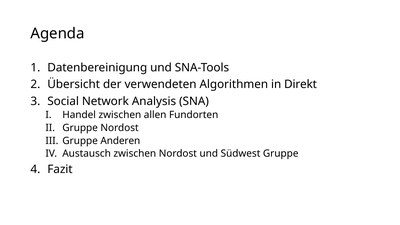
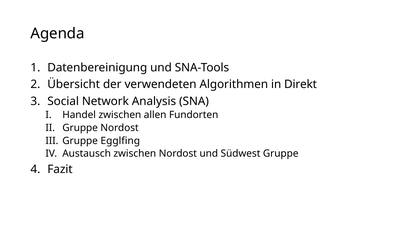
Anderen: Anderen -> Egglfing (120, 141)
